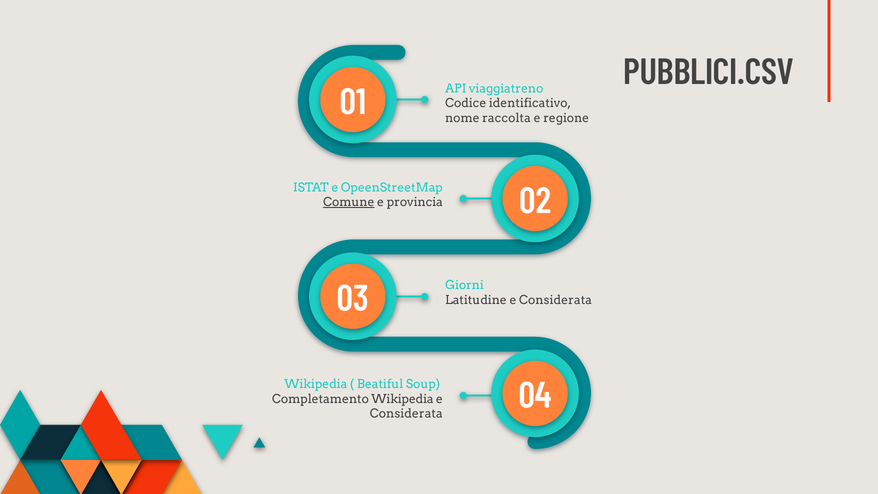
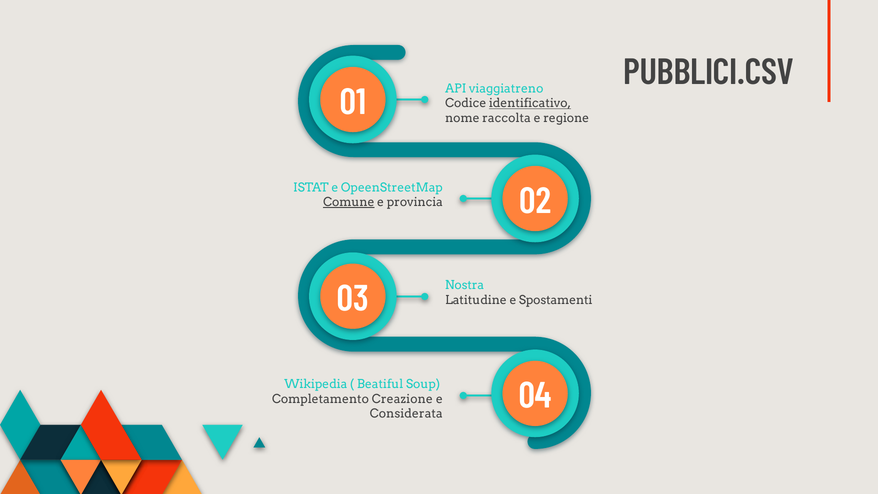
identificativo underline: none -> present (530, 103)
Giorni: Giorni -> Nostra (465, 285)
Latitudine e Considerata: Considerata -> Spostamenti (556, 300)
Completamento Wikipedia: Wikipedia -> Creazione (402, 399)
